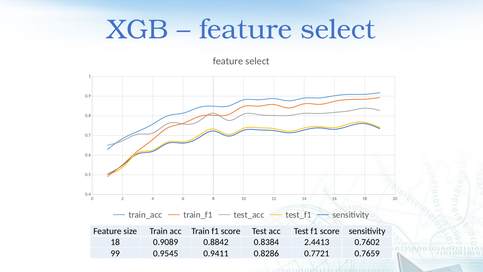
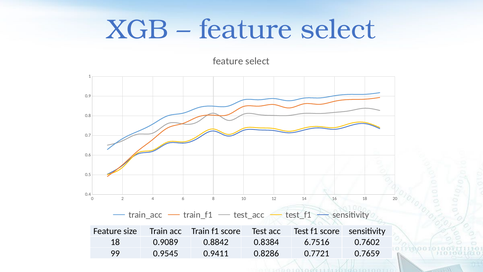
2.4413: 2.4413 -> 6.7516 (317, 242)
